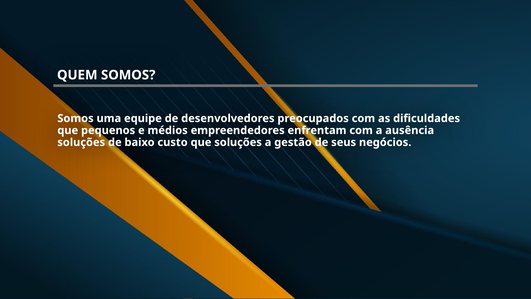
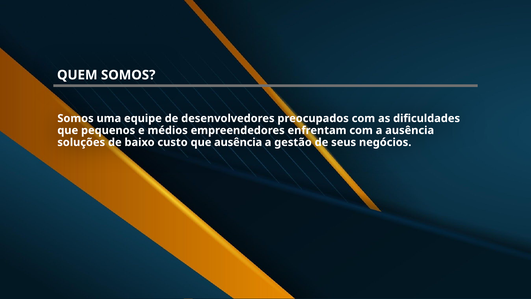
que soluções: soluções -> ausência (238, 142)
